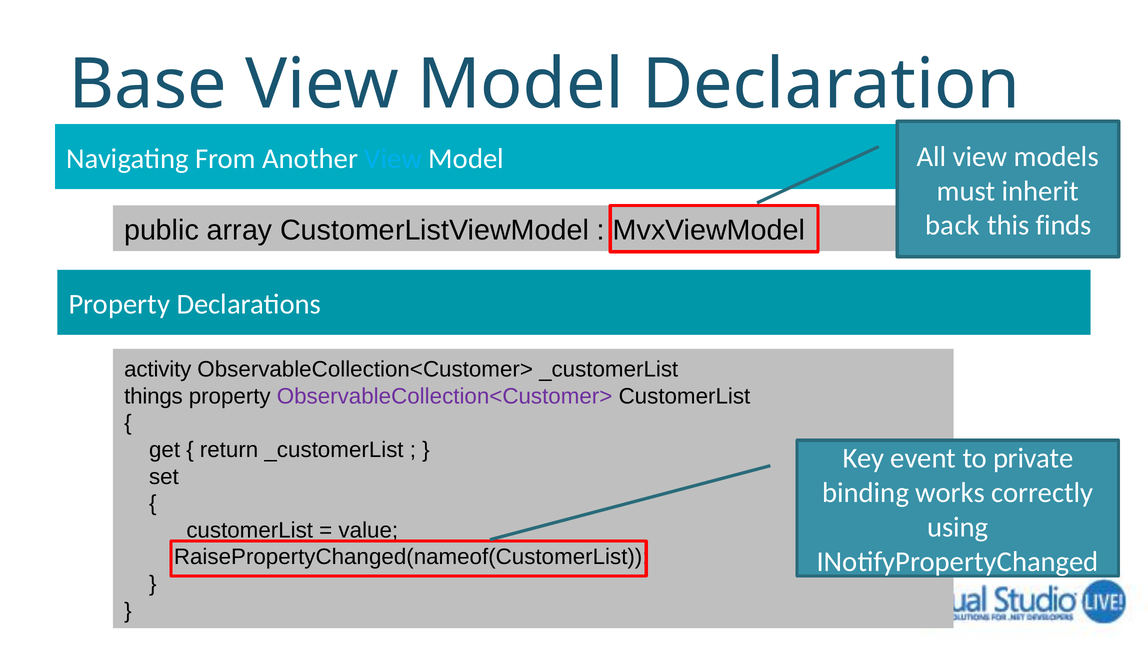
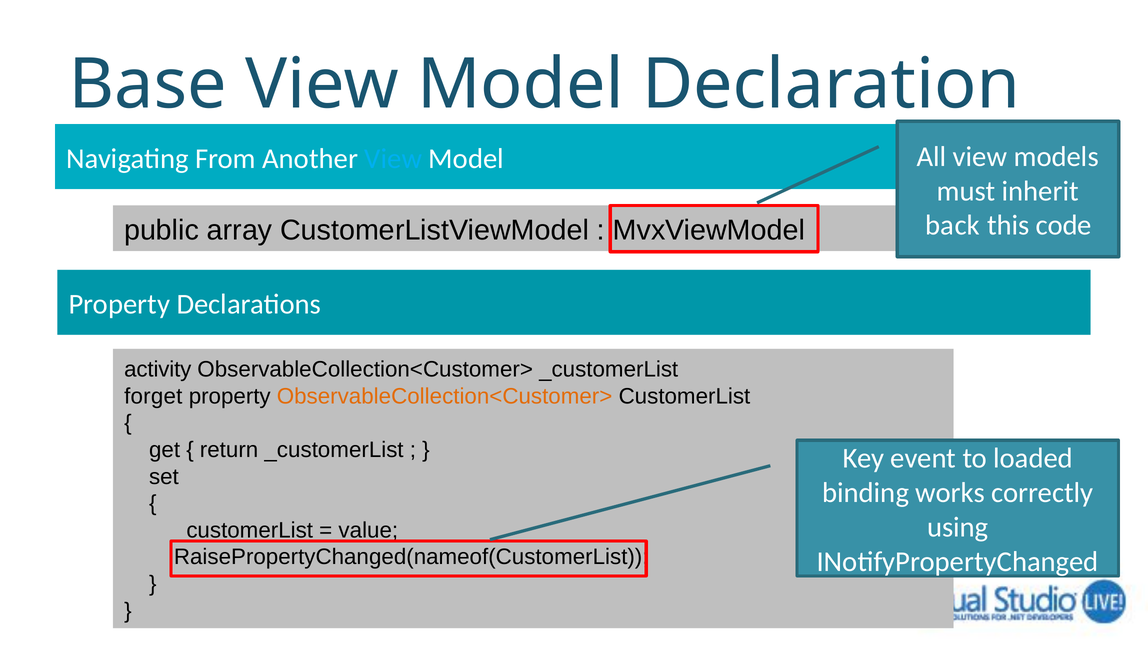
finds: finds -> code (1064, 225)
things: things -> forget (153, 396)
ObservableCollection<Customer> colour: purple -> orange (445, 396)
private: private -> loaded (1033, 458)
